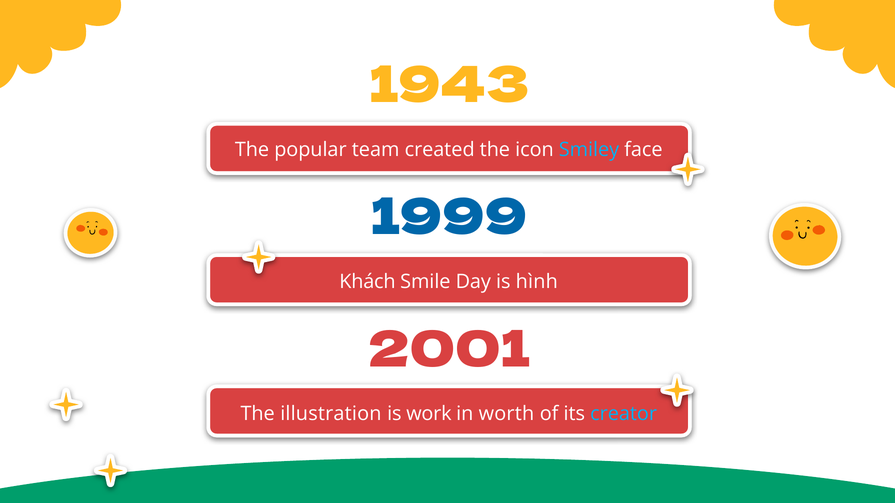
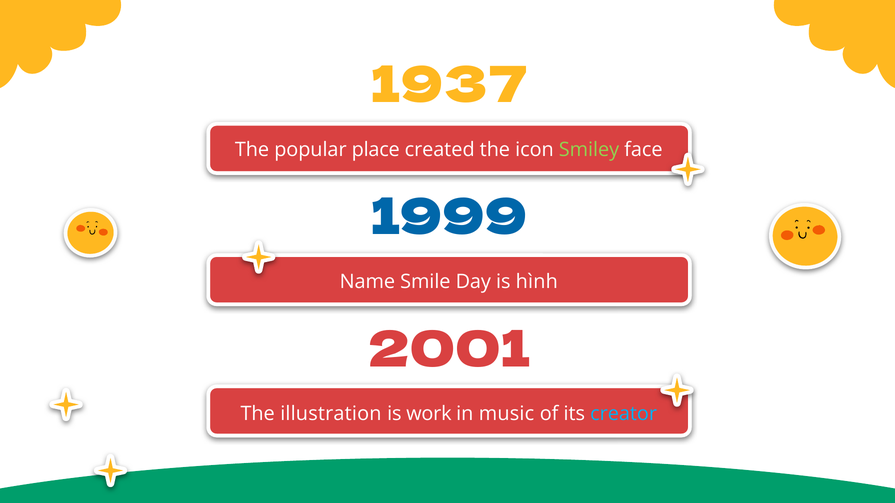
1943: 1943 -> 1937 (449, 86)
team: team -> place (376, 150)
Smiley colour: light blue -> light green (589, 150)
Khách: Khách -> Name (367, 282)
worth: worth -> music (506, 414)
